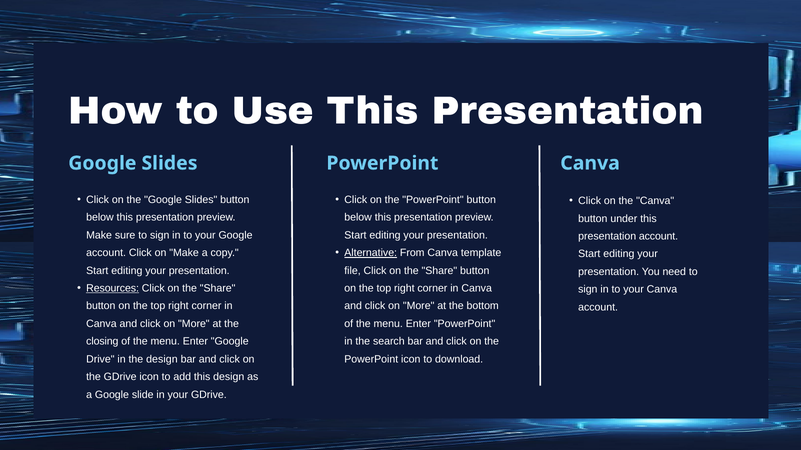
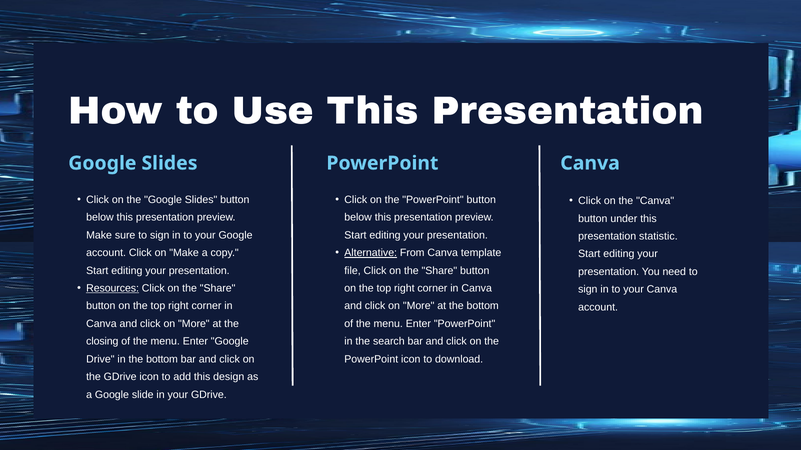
presentation account: account -> statistic (658, 237)
in the design: design -> bottom (162, 360)
